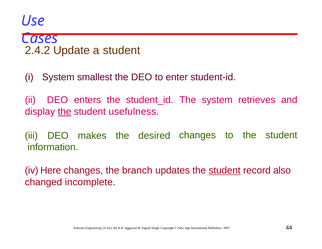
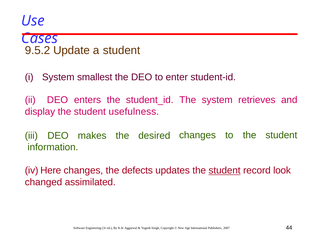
2.4.2: 2.4.2 -> 9.5.2 (37, 50)
the underline: present -> none (65, 112)
branch: branch -> defects (137, 170)
also: also -> look (282, 170)
incomplete: incomplete -> assimilated (90, 182)
